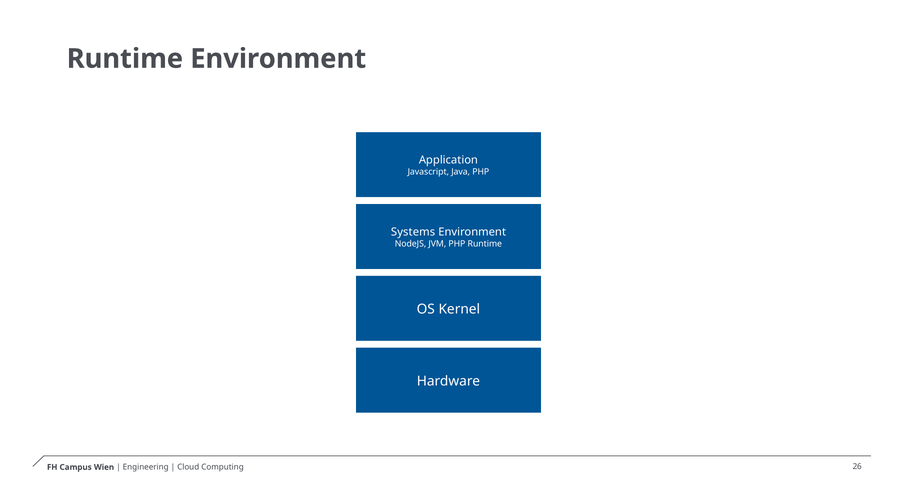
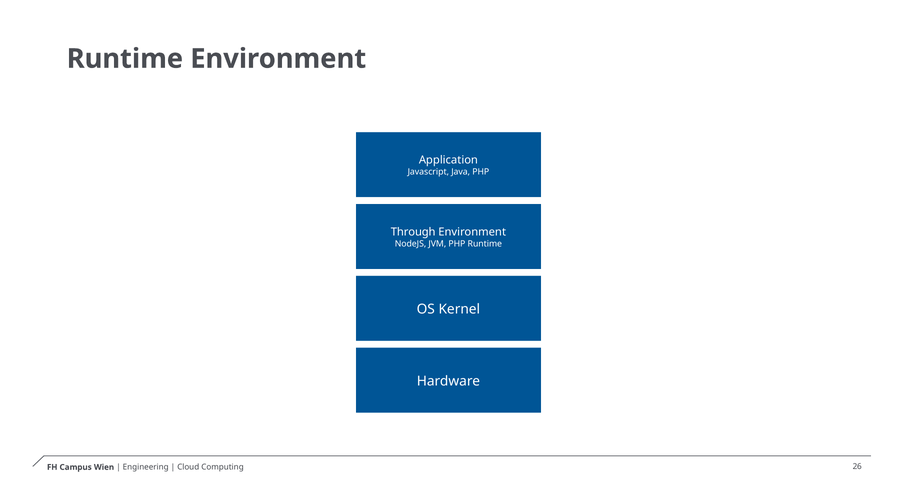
Systems: Systems -> Through (413, 232)
